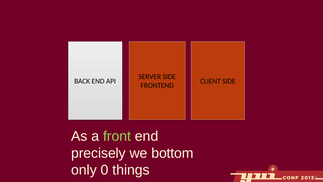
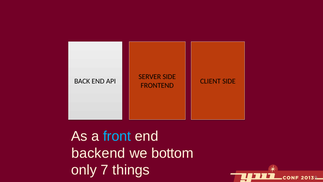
front colour: light green -> light blue (117, 136)
precisely: precisely -> backend (98, 153)
0: 0 -> 7 (105, 170)
